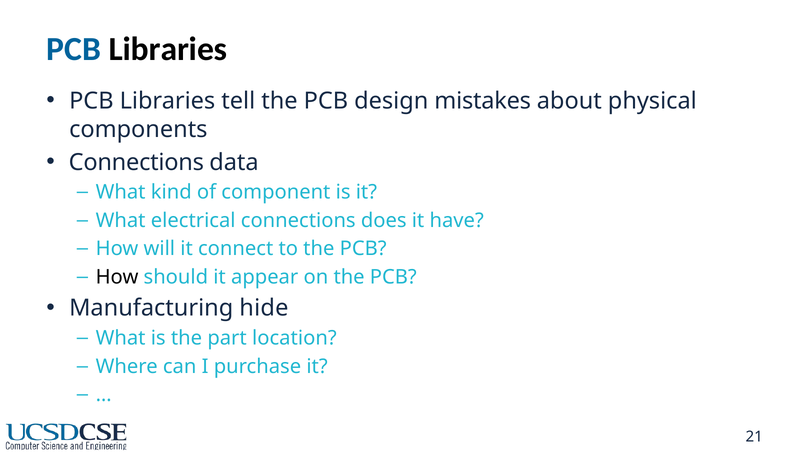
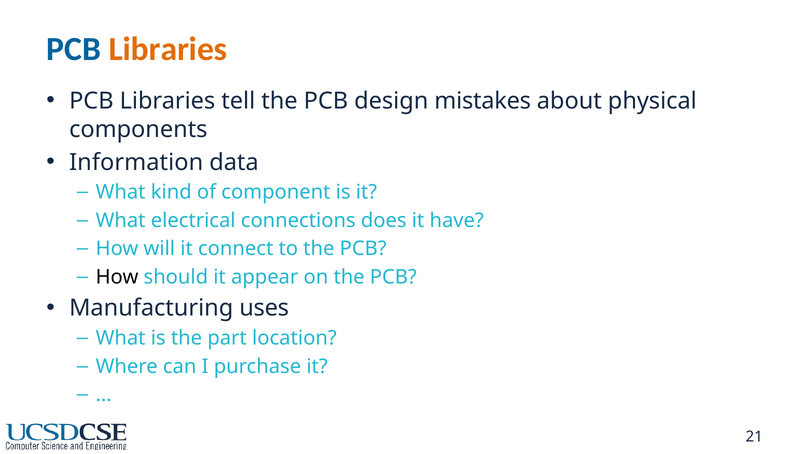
Libraries colour: black -> orange (168, 49)
Connections: Connections -> Information (136, 162)
hide: hide -> uses (264, 309)
